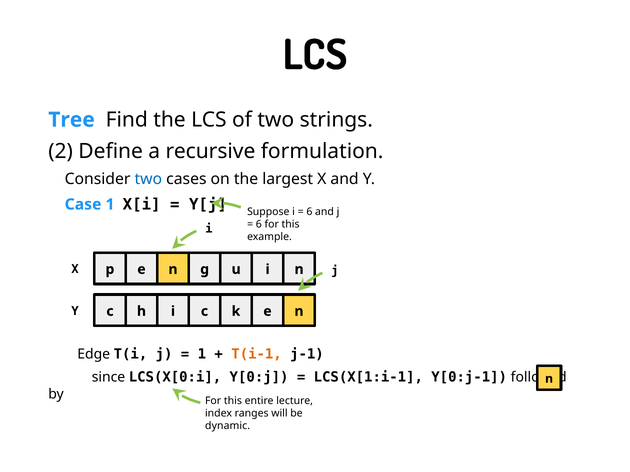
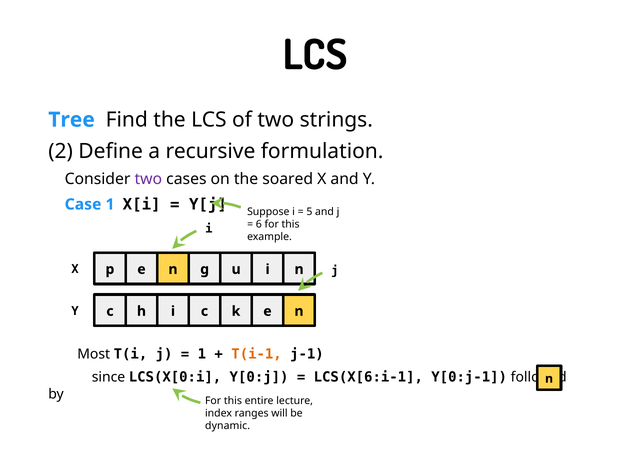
two colour: blue -> purple (148, 179)
largest: largest -> soared (288, 179)
6: 6 -> 5 (309, 212)
Edge: Edge -> Most (94, 355)
LCS(X[1:i-1: LCS(X[1:i-1 -> LCS(X[6:i-1 (368, 378)
